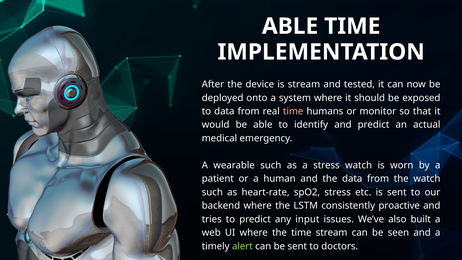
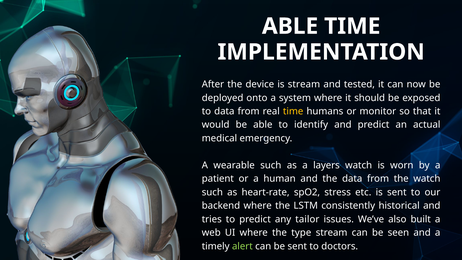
time colour: pink -> yellow (293, 111)
a stress: stress -> layers (326, 165)
proactive: proactive -> historical (399, 206)
input: input -> tailor (307, 219)
the time: time -> type (301, 233)
